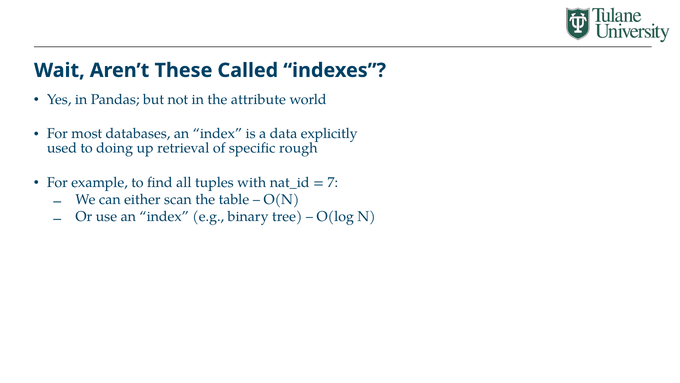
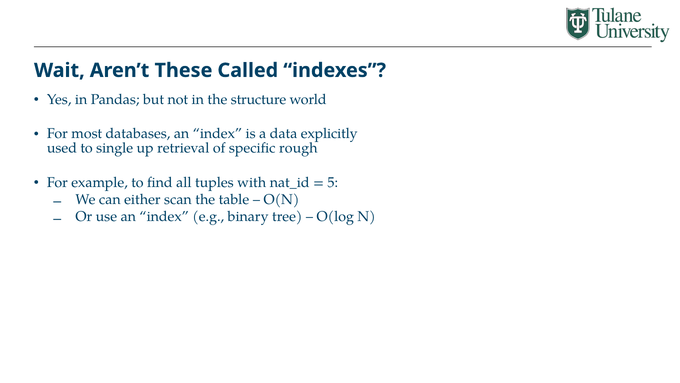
attribute: attribute -> structure (259, 99)
doing: doing -> single (115, 148)
7: 7 -> 5 (333, 182)
